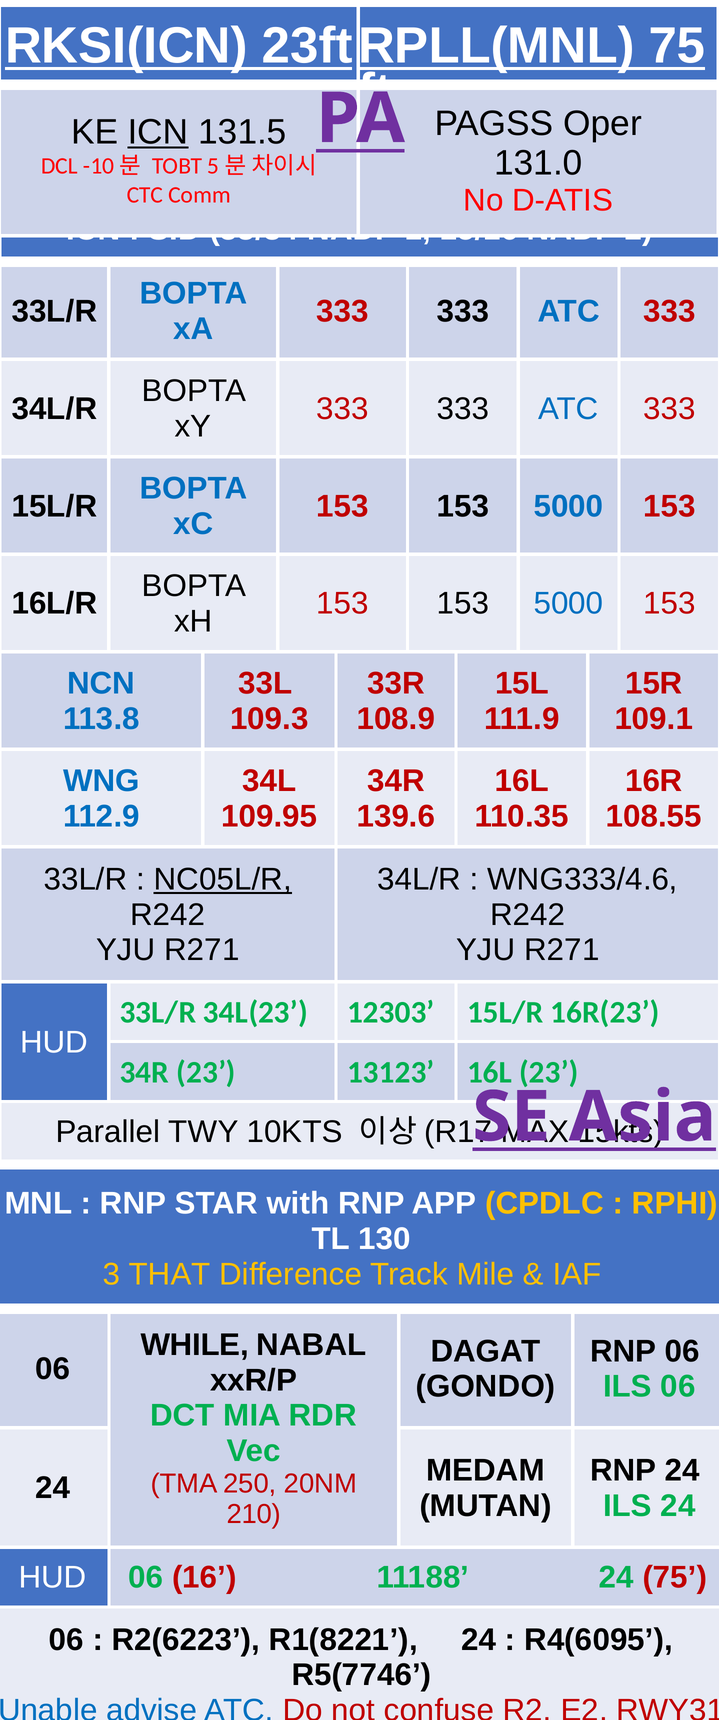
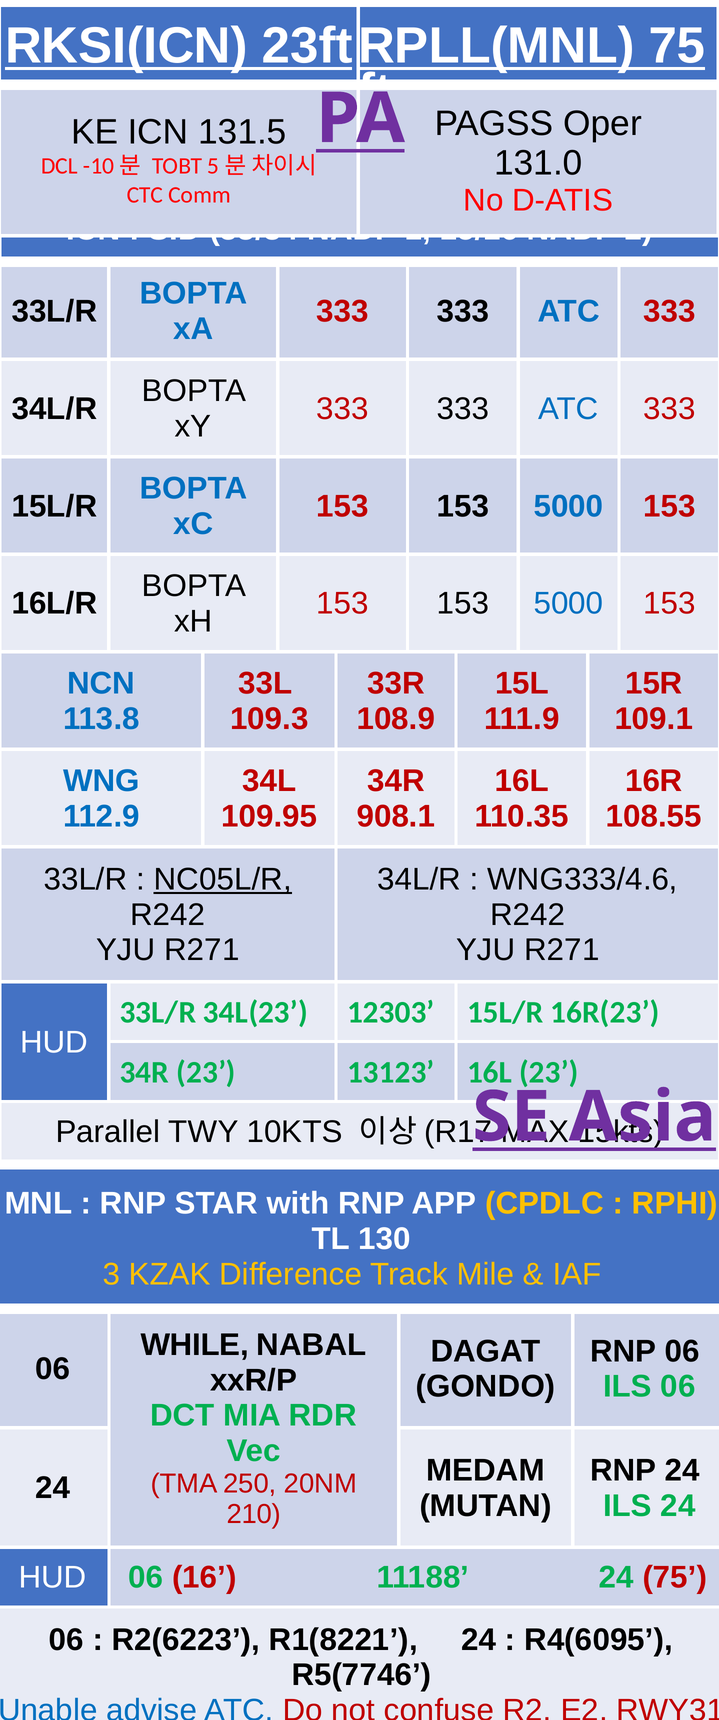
ICN underline: present -> none (158, 132)
139.6: 139.6 -> 908.1 (396, 816)
THAT: THAT -> KZAK (170, 1274)
